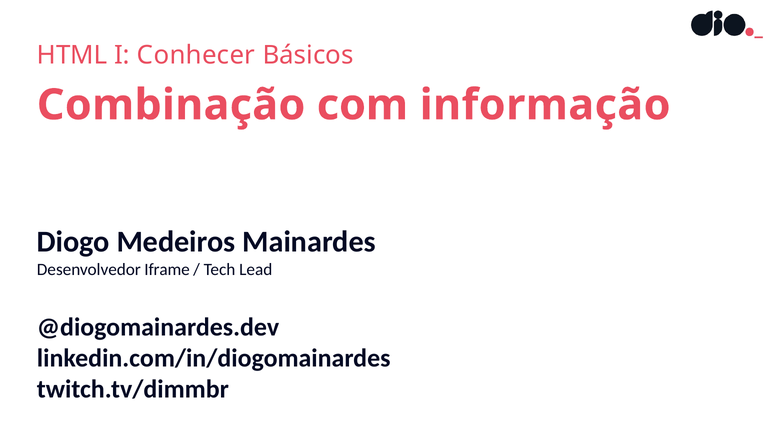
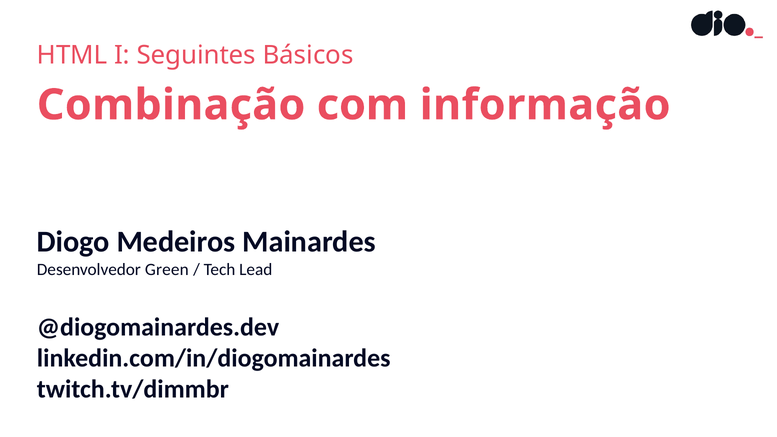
Conhecer: Conhecer -> Seguintes (196, 55)
Iframe: Iframe -> Green (167, 270)
